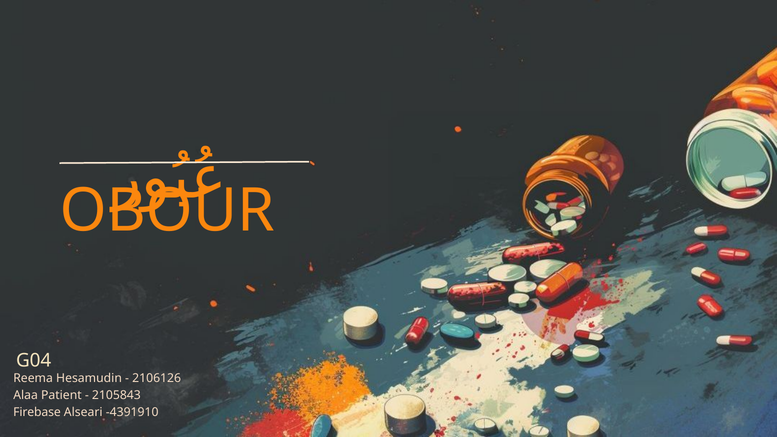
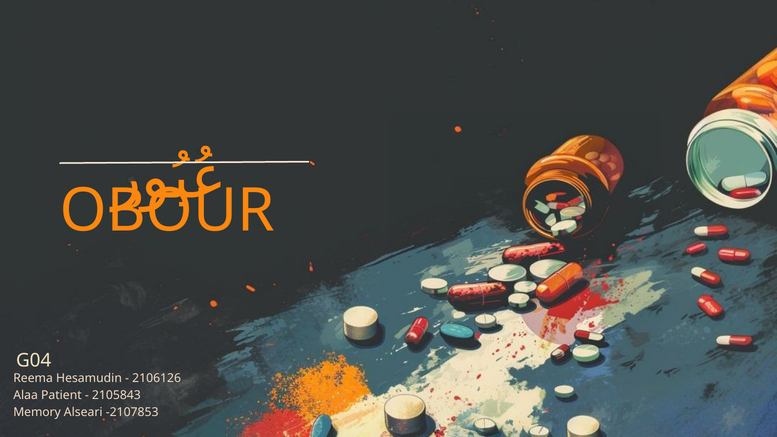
Firebase: Firebase -> Memory (37, 412)
-4391910: -4391910 -> -2107853 (132, 412)
